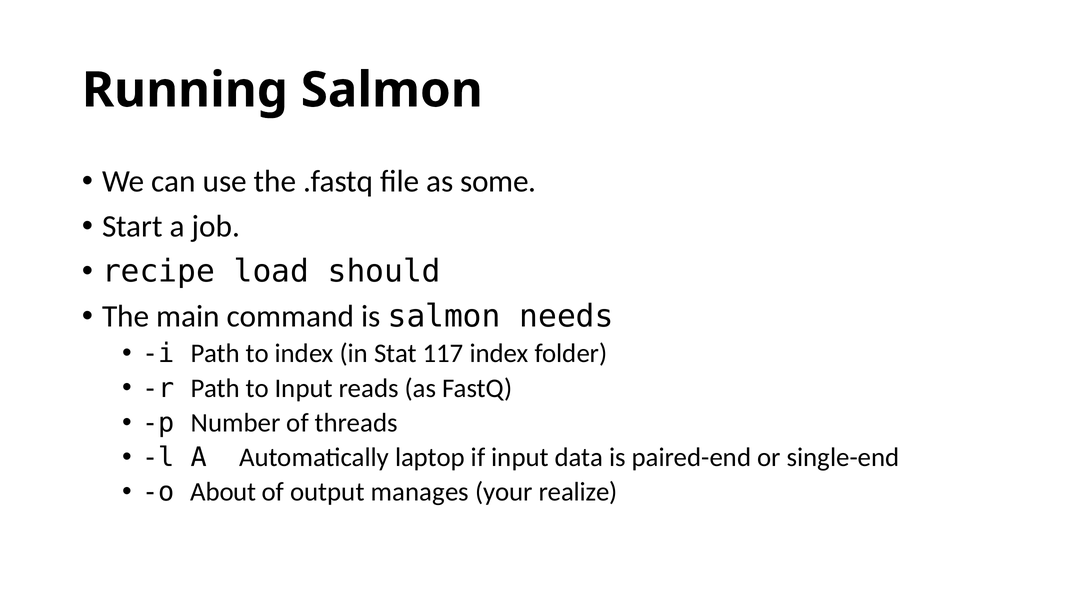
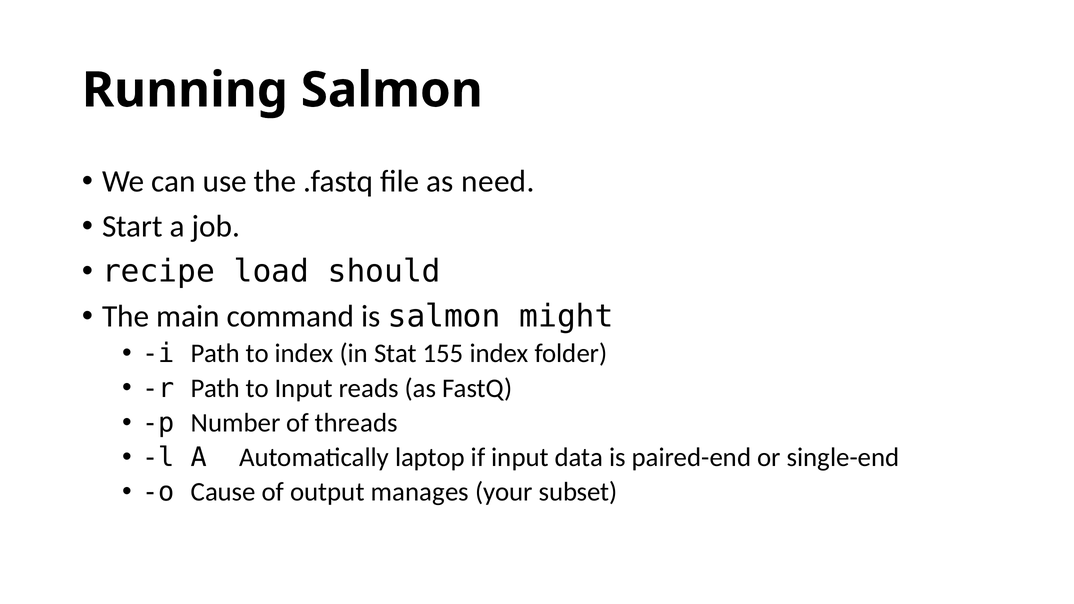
some: some -> need (498, 182)
needs: needs -> might (566, 317)
117: 117 -> 155 (443, 354)
About: About -> Cause (223, 492)
realize: realize -> subset (578, 492)
